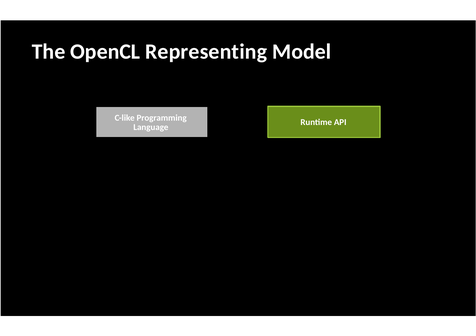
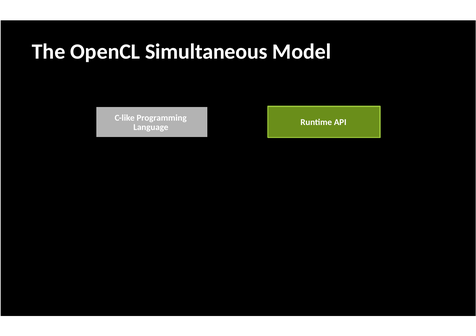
Representing: Representing -> Simultaneous (206, 52)
